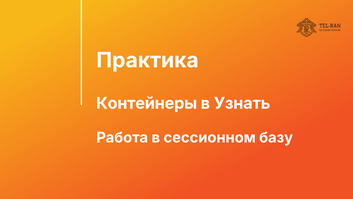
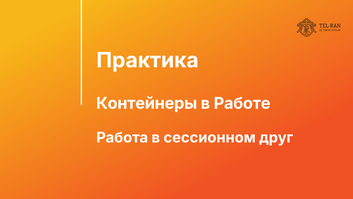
Узнать: Узнать -> Работе (242, 103)
базу: базу -> друг (276, 137)
